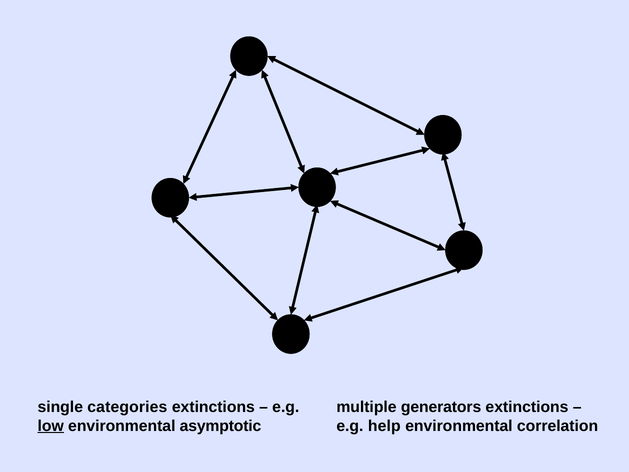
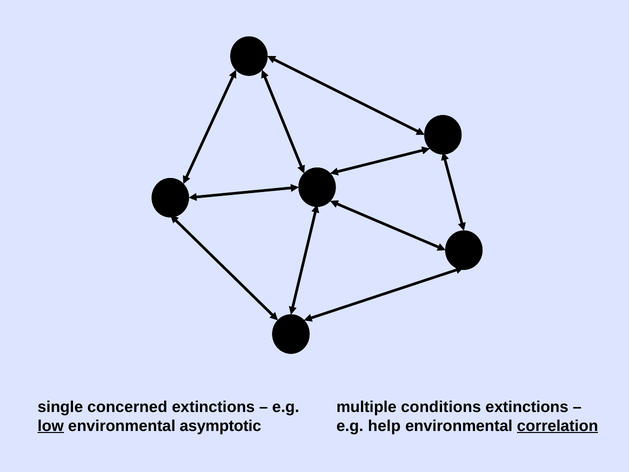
categories: categories -> concerned (127, 407)
generators: generators -> conditions (441, 407)
correlation underline: none -> present (558, 426)
